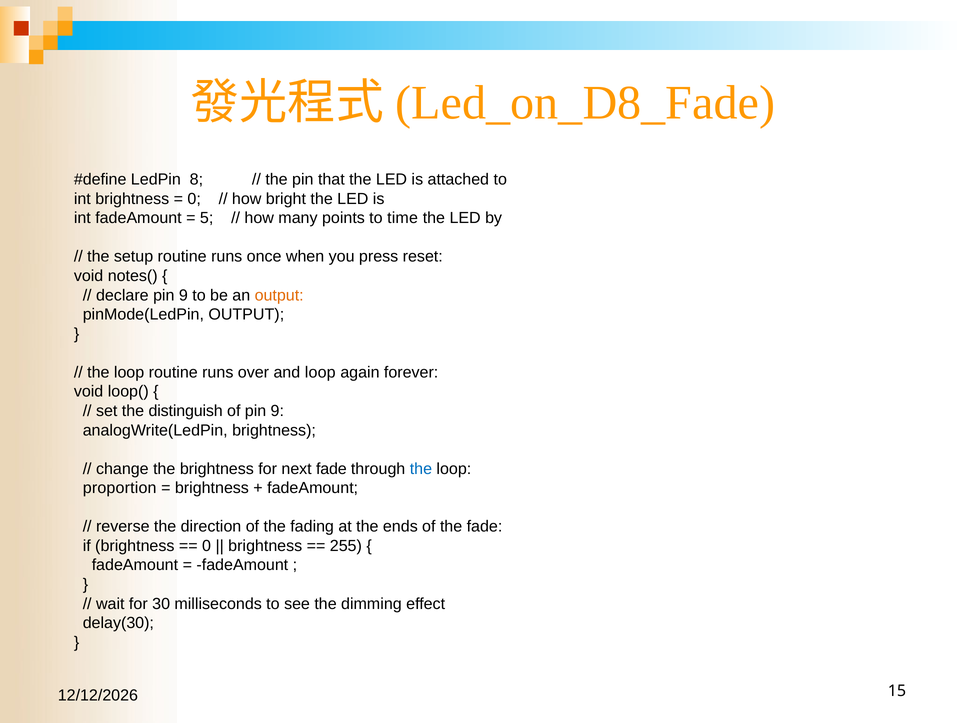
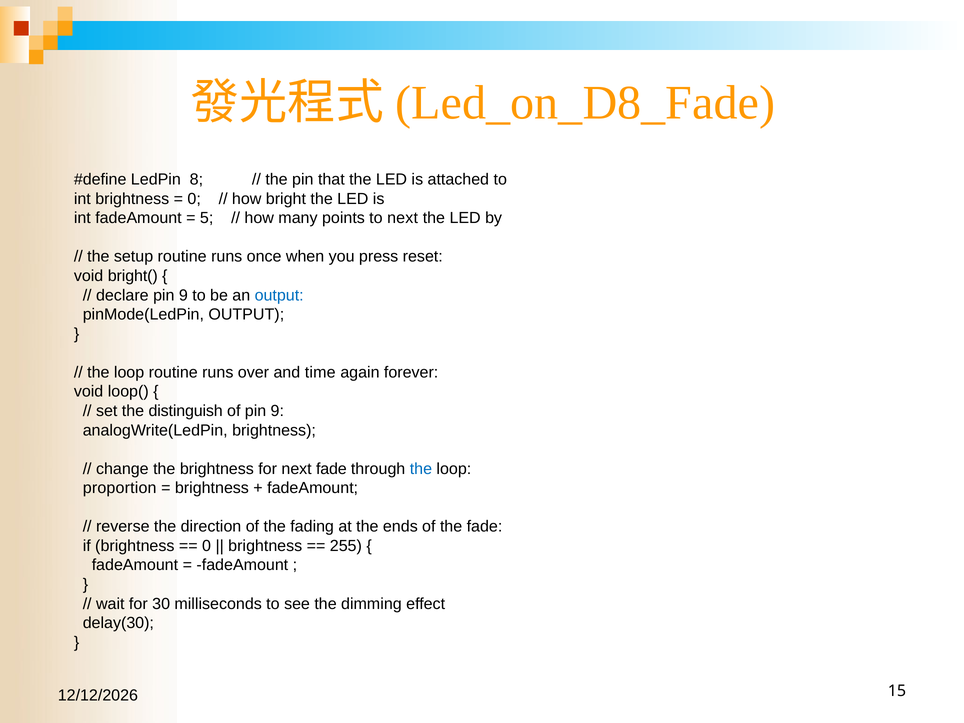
to time: time -> next (403, 218)
notes(: notes( -> bright( (133, 276)
output colour: orange -> blue (279, 295)
and loop: loop -> time (320, 372)
